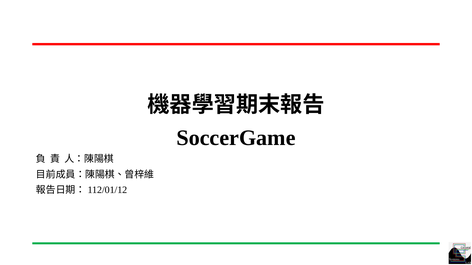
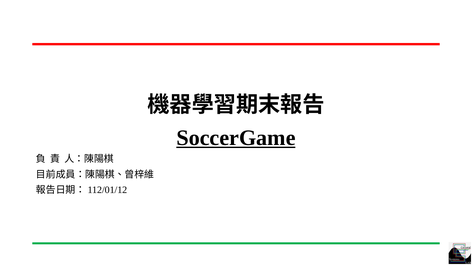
SoccerGame underline: none -> present (236, 138)
